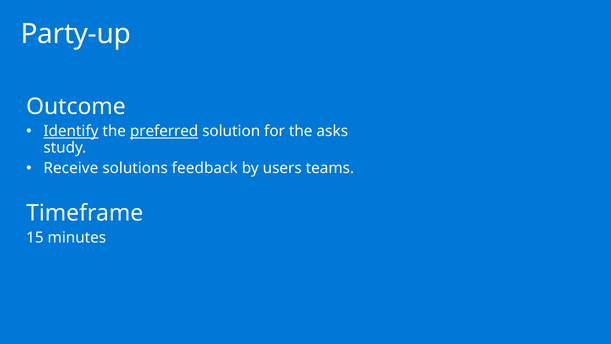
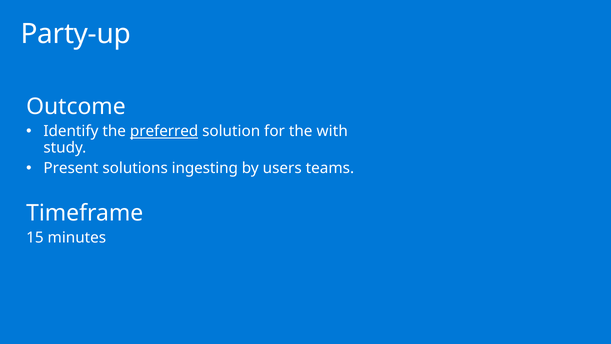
Identify underline: present -> none (71, 131)
asks: asks -> with (332, 131)
Receive: Receive -> Present (71, 168)
feedback: feedback -> ingesting (205, 168)
